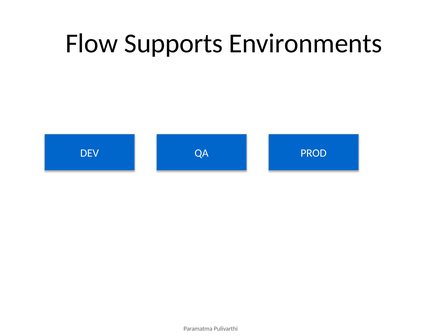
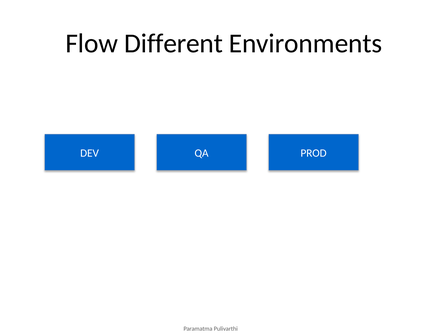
Supports: Supports -> Different (174, 43)
